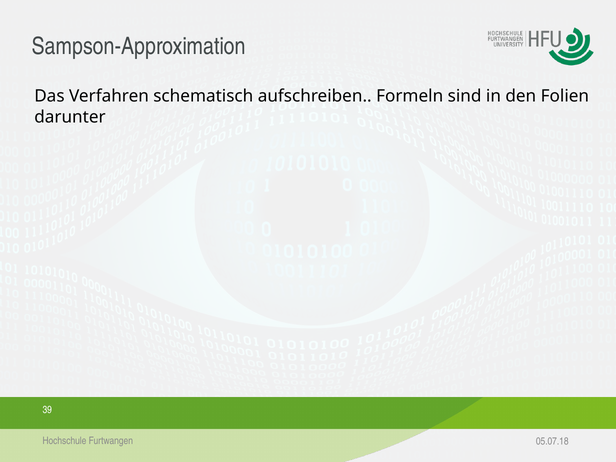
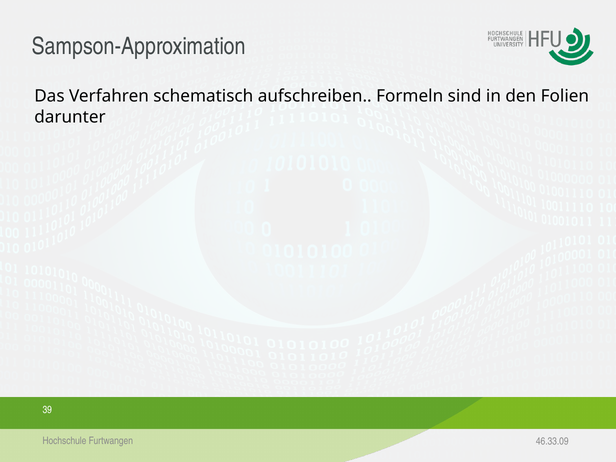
05.07.18: 05.07.18 -> 46.33.09 (552, 442)
